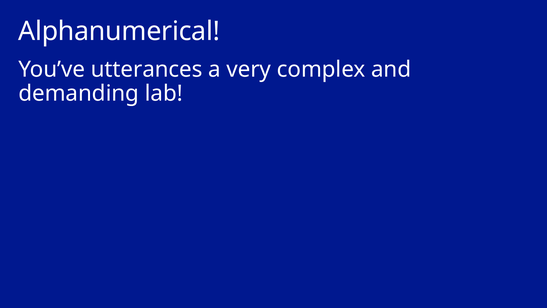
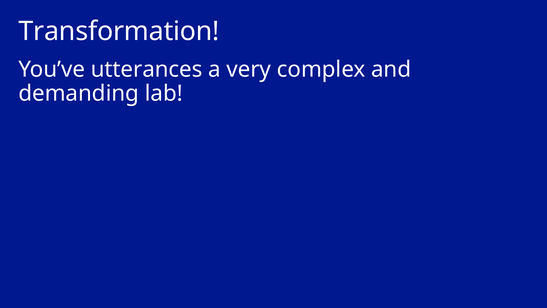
Alphanumerical: Alphanumerical -> Transformation (119, 31)
